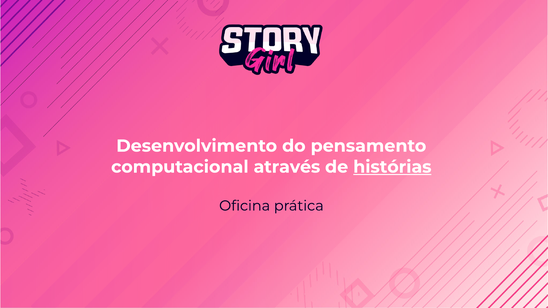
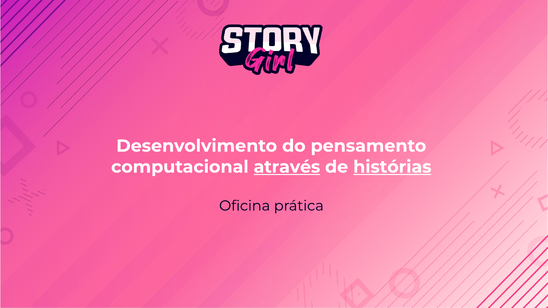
através underline: none -> present (287, 167)
